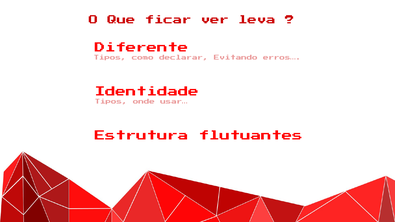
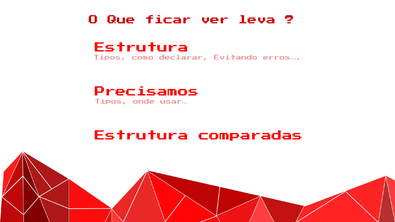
Diferente: Diferente -> Estrutura (142, 49)
Identidade: Identidade -> Precisamos (147, 93)
flutuantes: flutuantes -> comparadas (251, 137)
